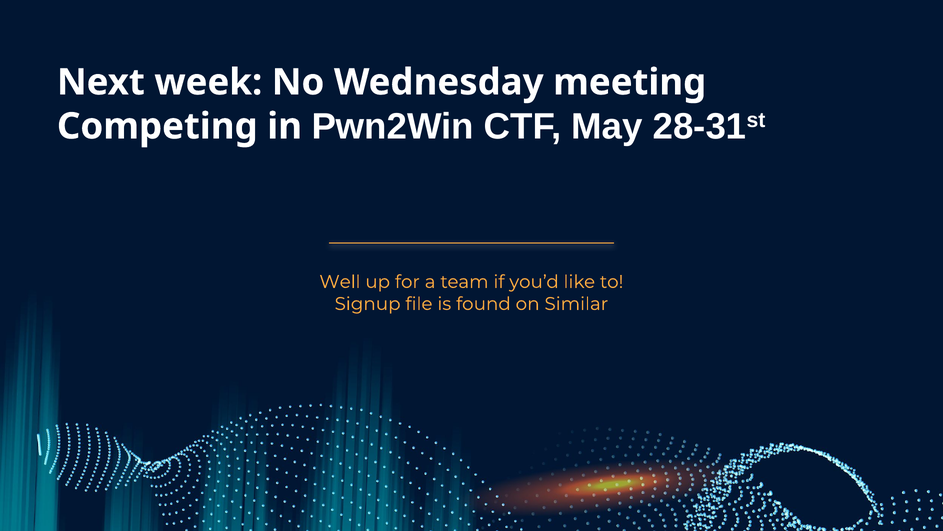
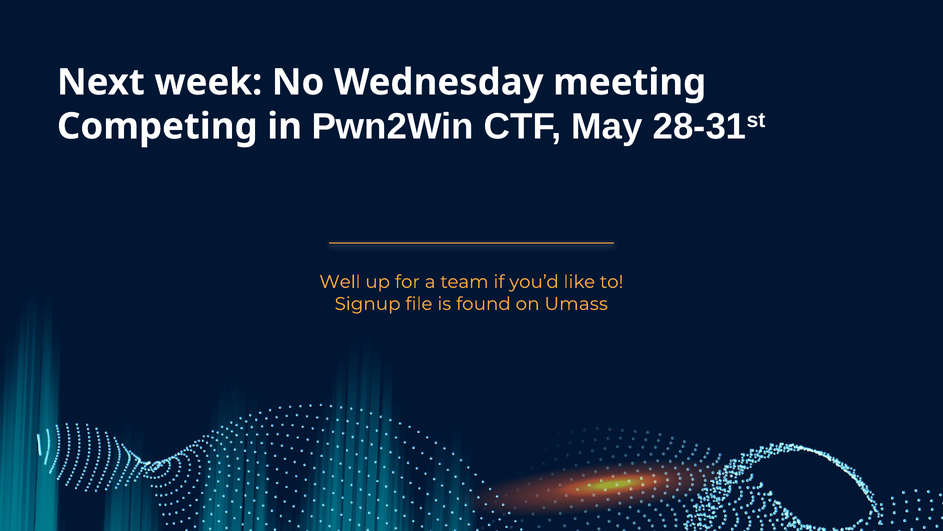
Similar: Similar -> Umass (576, 304)
